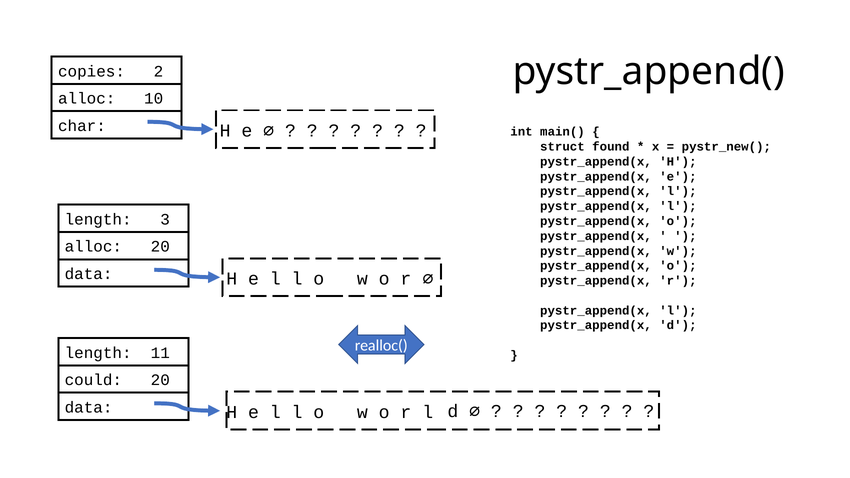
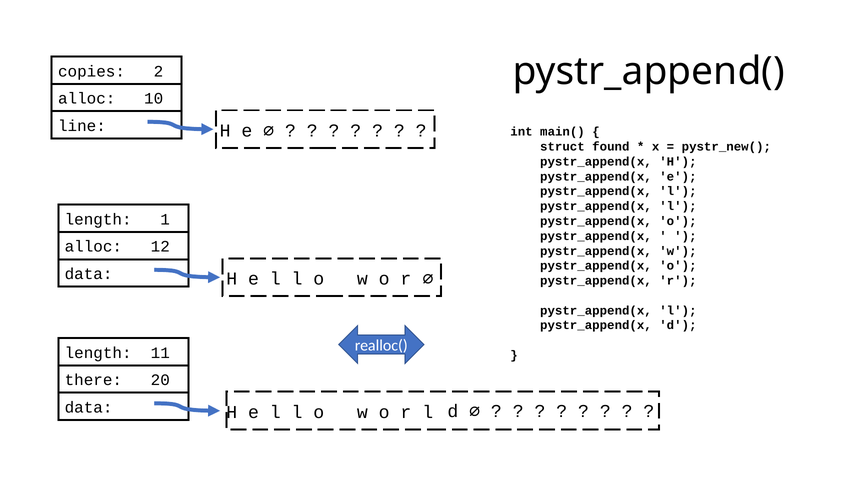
char: char -> line (82, 126)
3: 3 -> 1 (165, 219)
alloc 20: 20 -> 12 (160, 247)
could: could -> there (93, 380)
